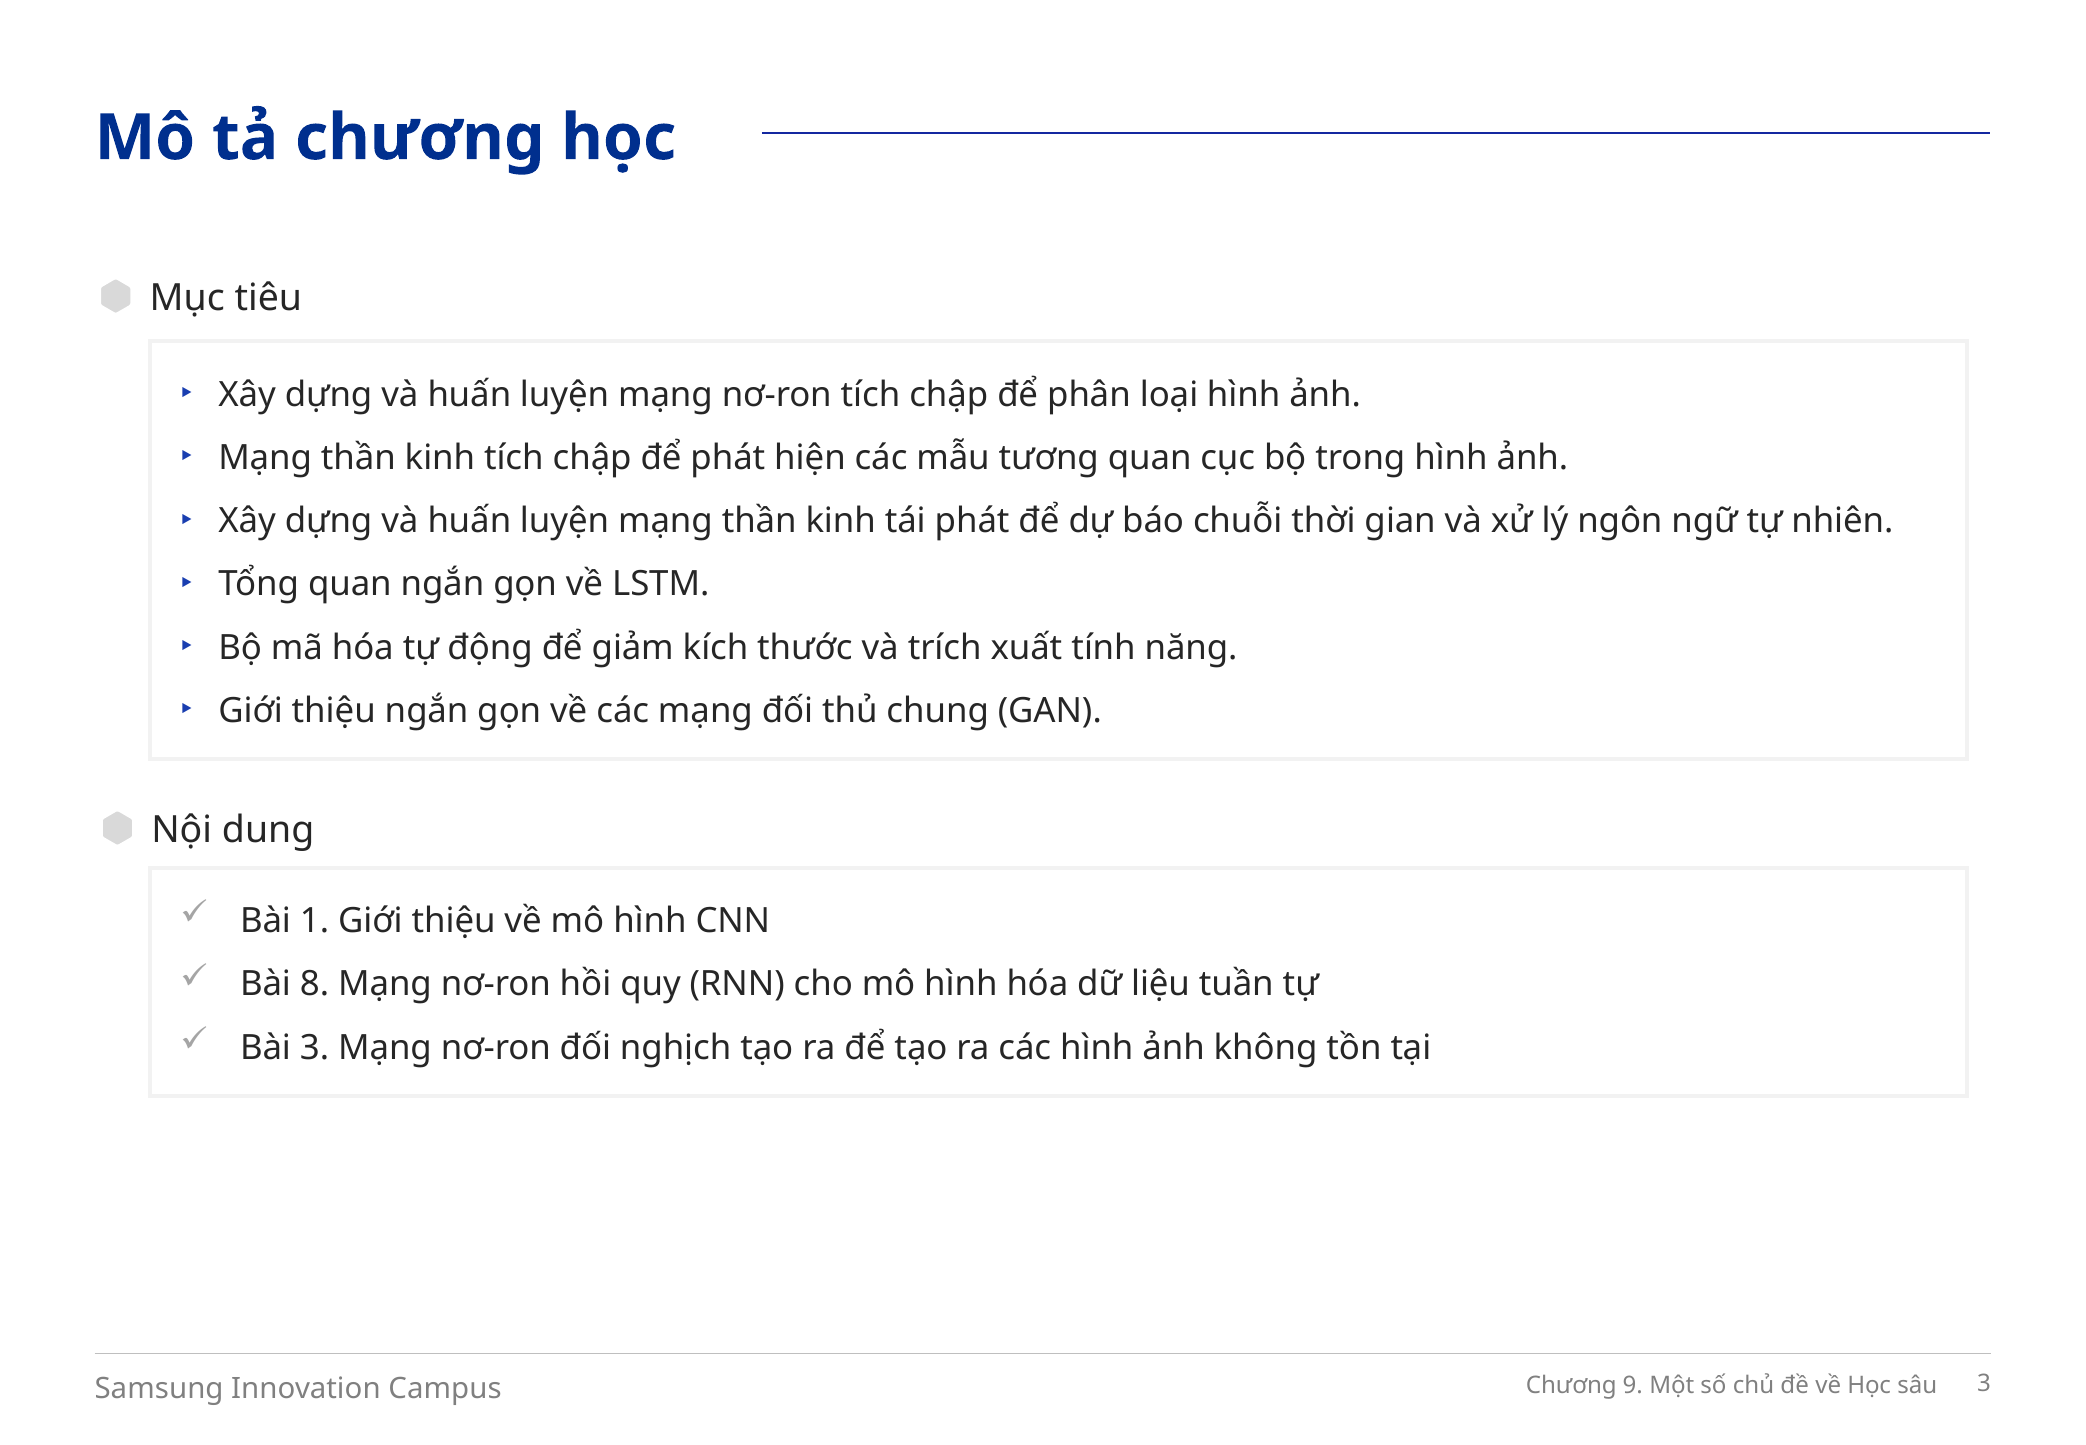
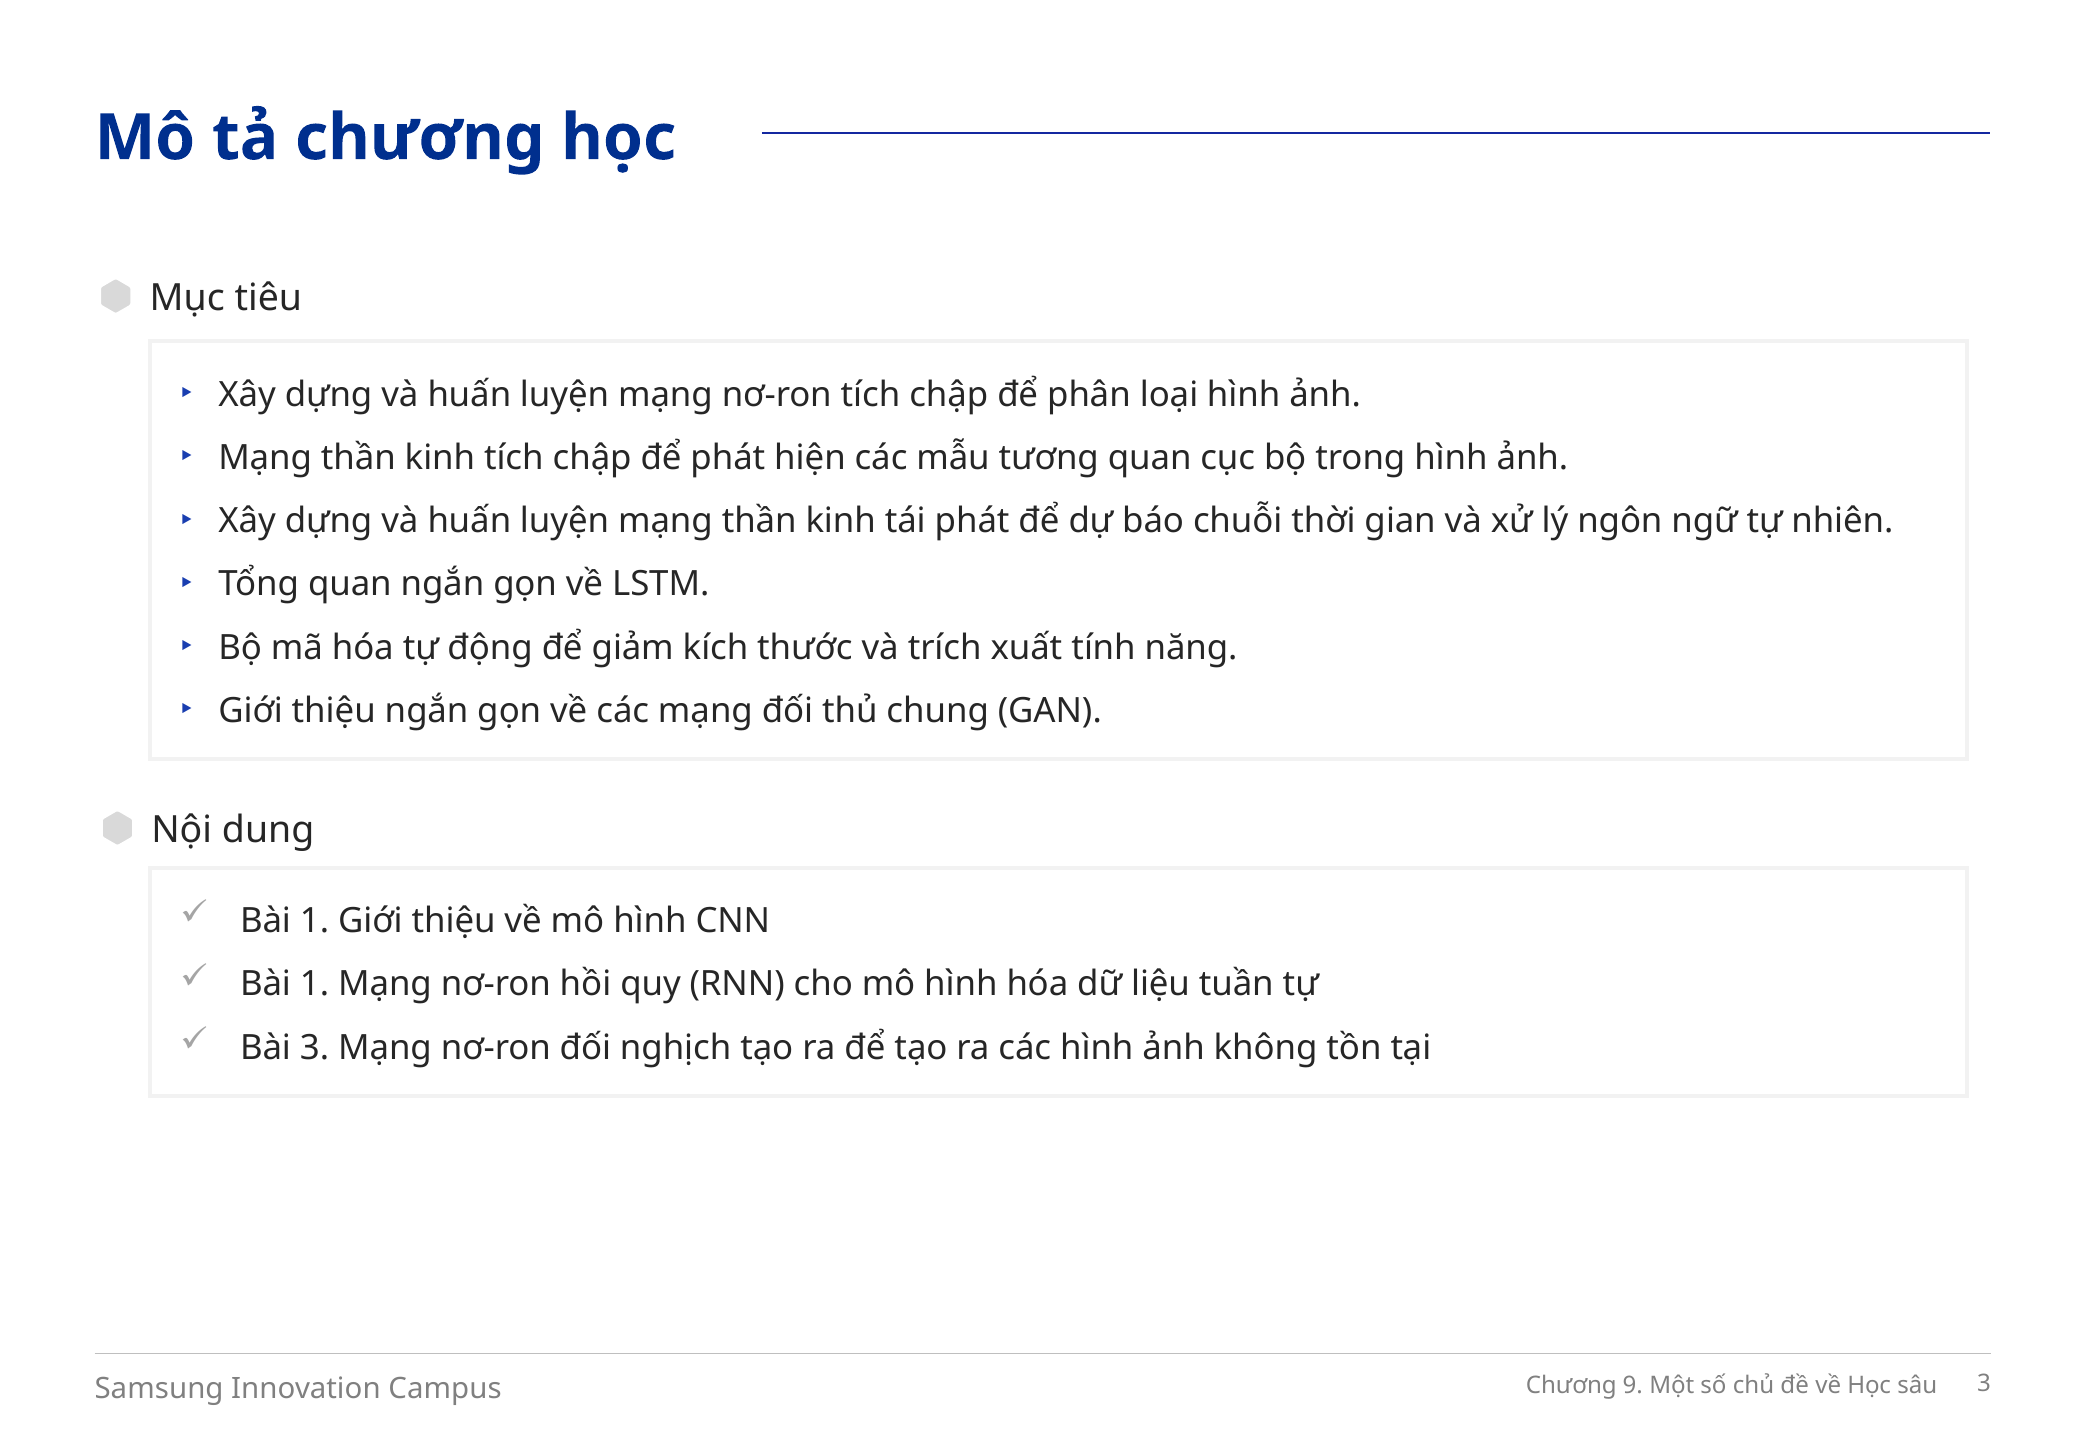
8: 8 -> 1 (315, 984)
